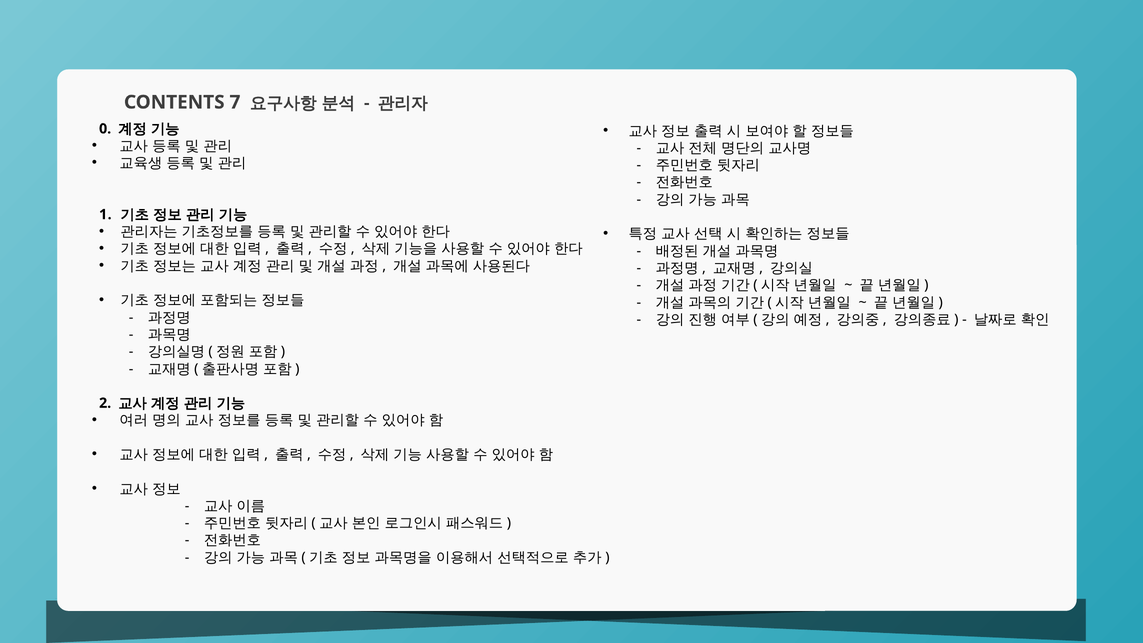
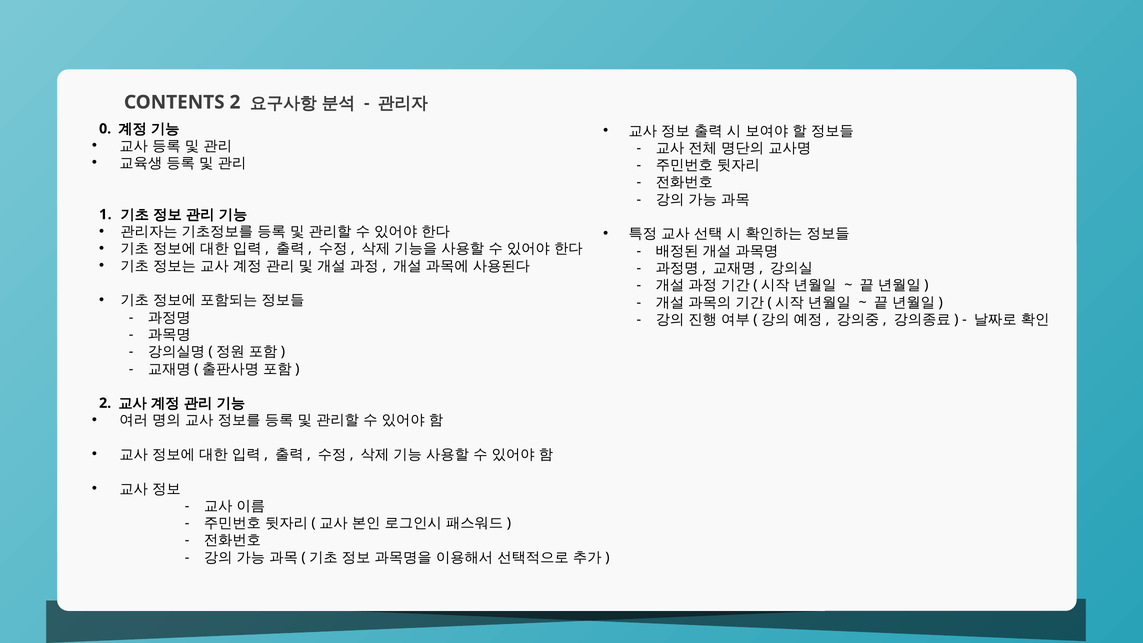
CONTENTS 7: 7 -> 2 (235, 102)
